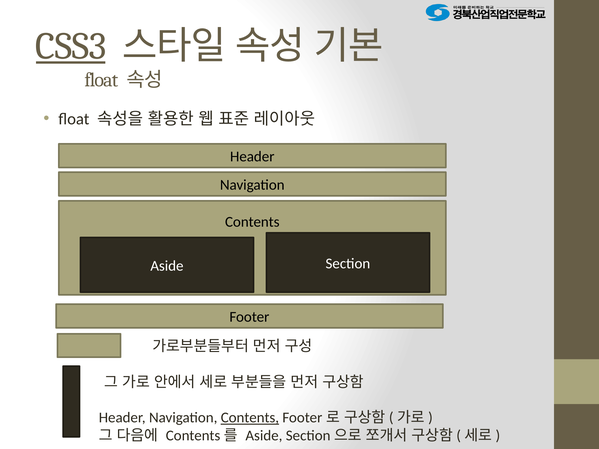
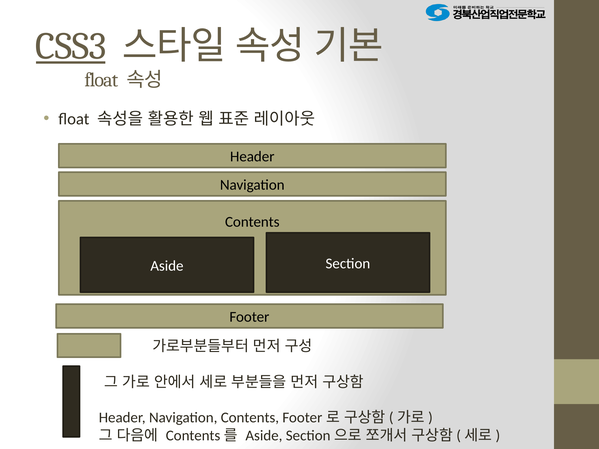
Contents underline: present -> none (250, 418)
